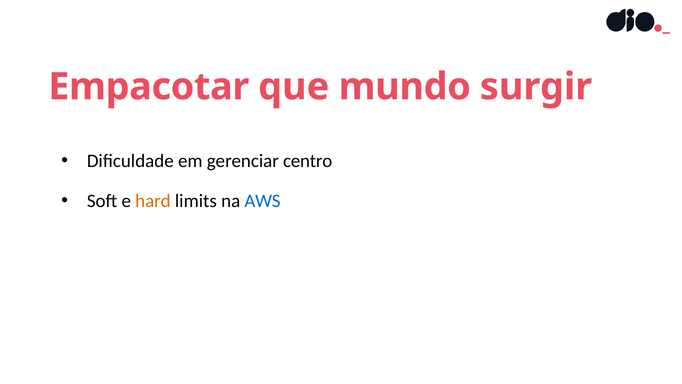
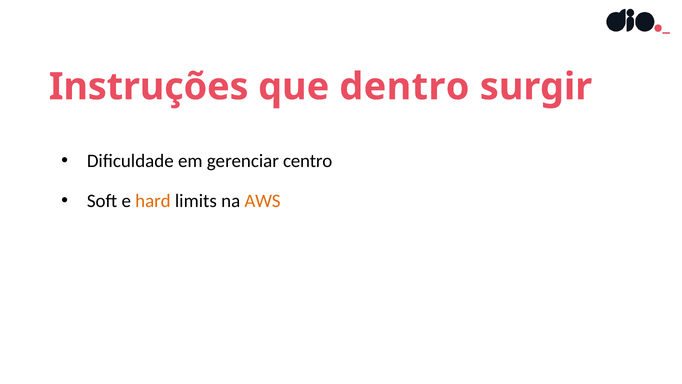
Empacotar: Empacotar -> Instruções (149, 87)
mundo: mundo -> dentro (404, 87)
AWS colour: blue -> orange (262, 201)
